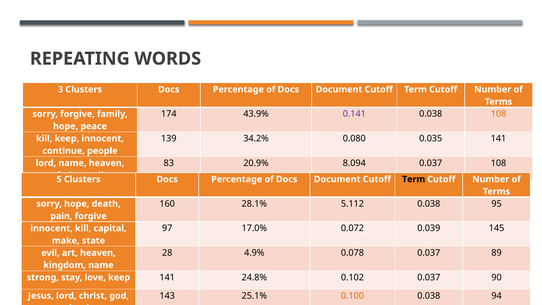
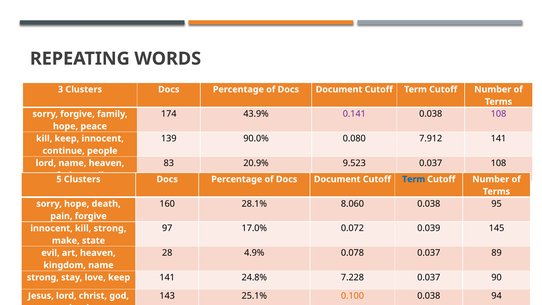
108 colour: orange -> purple (499, 114)
34.2%: 34.2% -> 90.0% (256, 138)
0.035: 0.035 -> 7.912 (431, 138)
8.094: 8.094 -> 9.523 (354, 163)
Term colour: black -> blue (414, 179)
5.112: 5.112 -> 8.060 (352, 204)
kill capital: capital -> strong (110, 228)
0.102: 0.102 -> 7.228 (352, 277)
